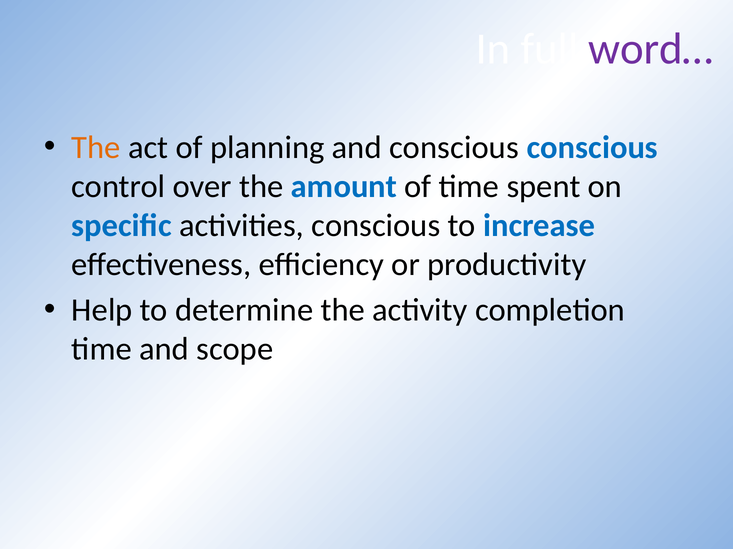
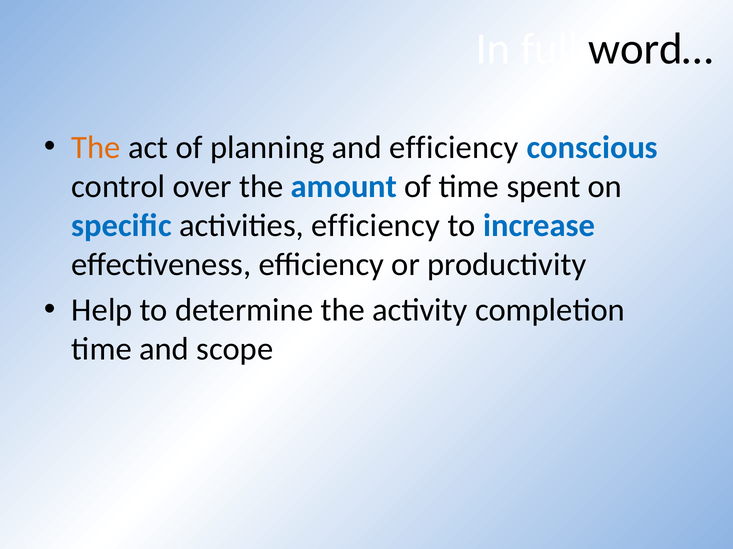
word… colour: purple -> black (651, 49)
and conscious: conscious -> efficiency (454, 148)
activities conscious: conscious -> efficiency (376, 226)
